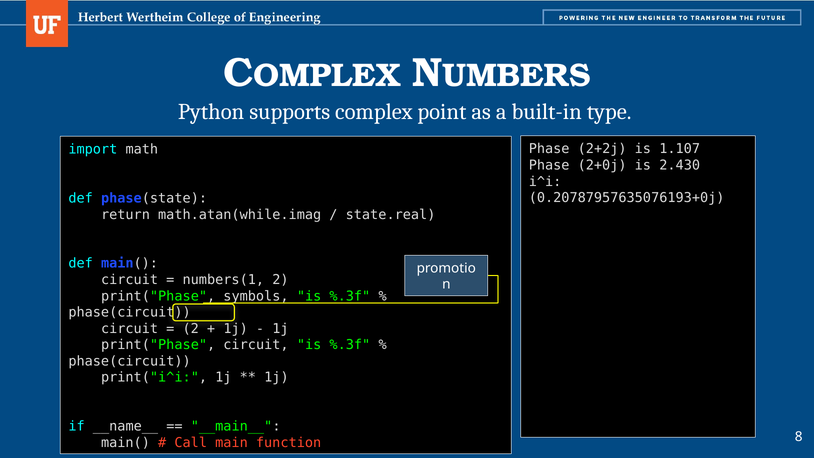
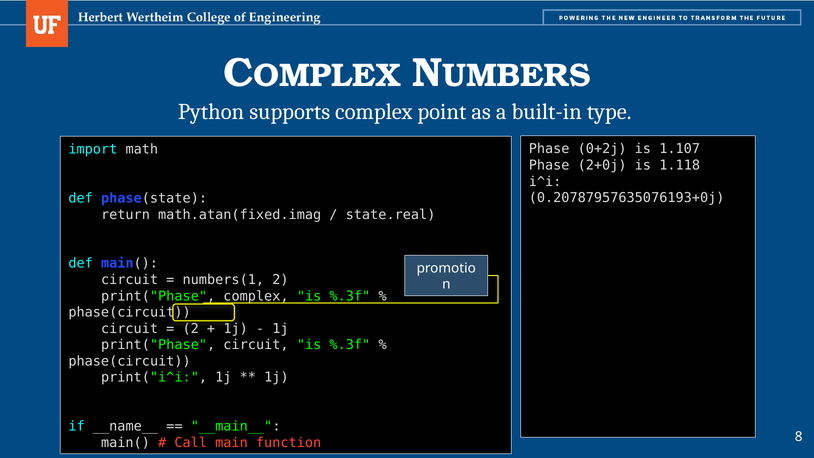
2+2j: 2+2j -> 0+2j (602, 149)
2.430: 2.430 -> 1.118 (680, 165)
math.atan(while.imag: math.atan(while.imag -> math.atan(fixed.imag (240, 215)
symbols: symbols -> complex (256, 296)
